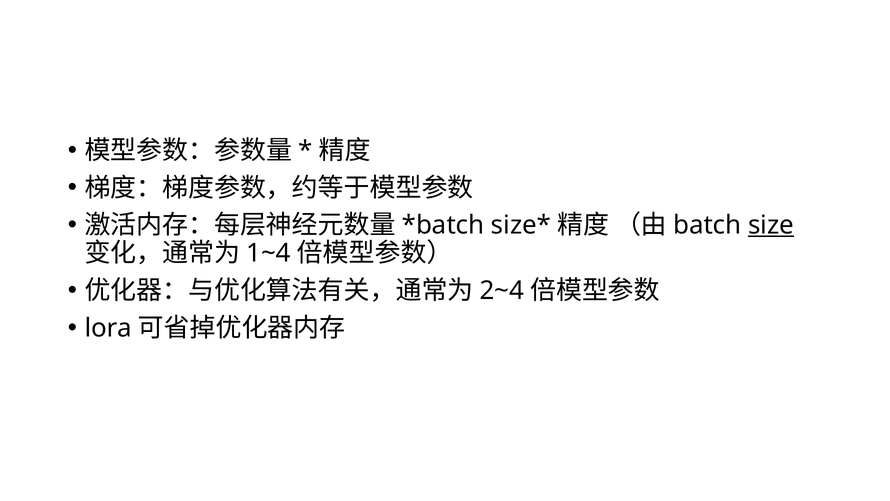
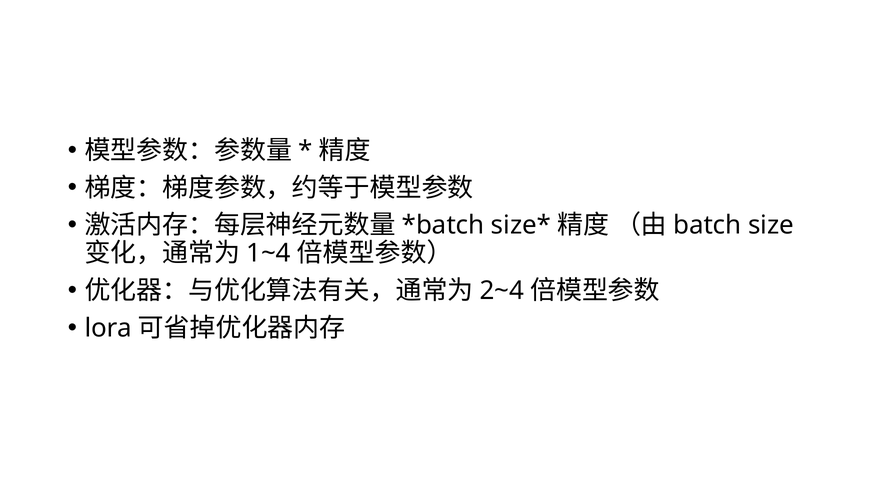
size underline: present -> none (771, 225)
